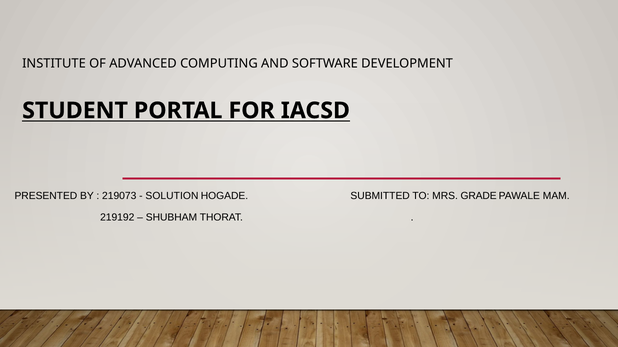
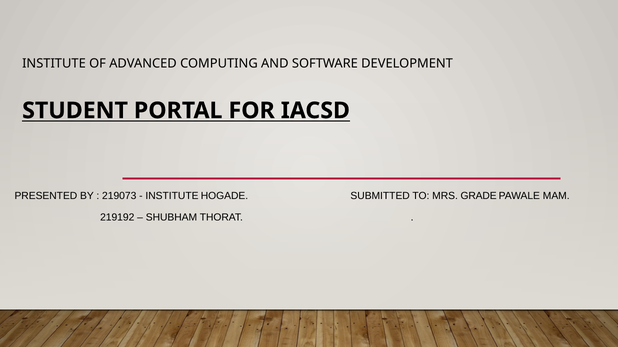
SOLUTION: SOLUTION -> INSTITUTE (172, 196)
